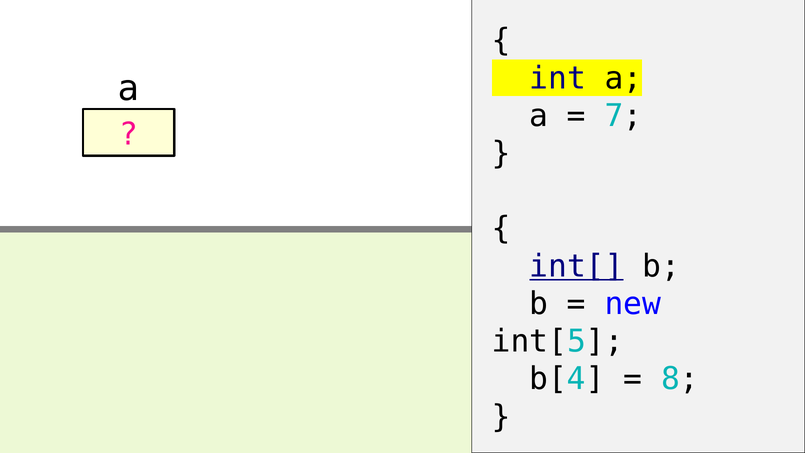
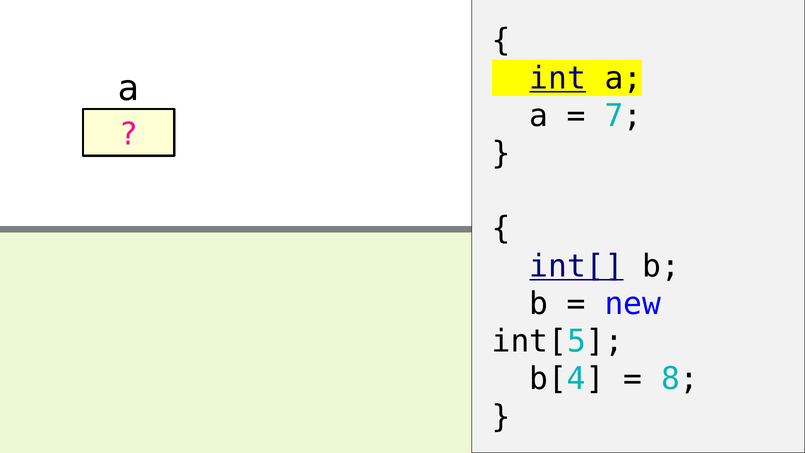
int underline: none -> present (558, 78)
